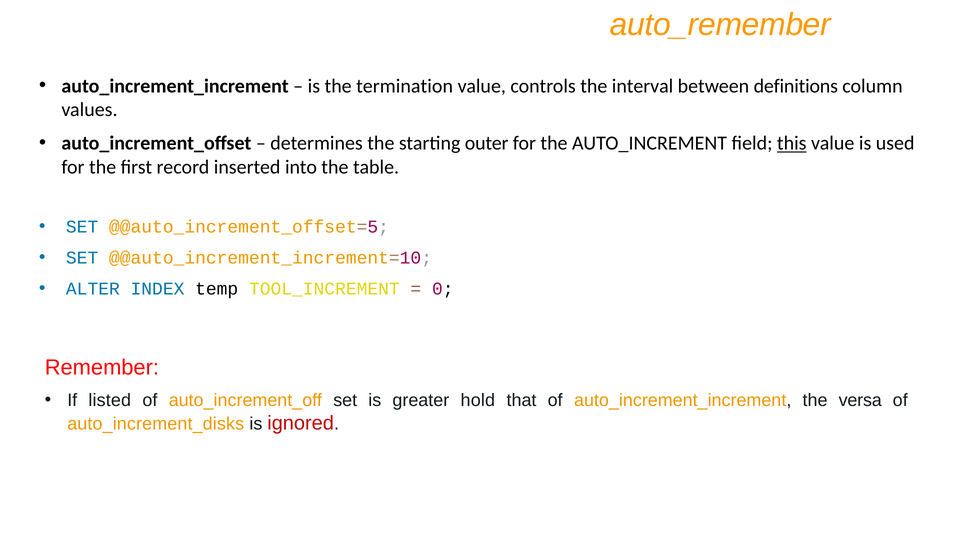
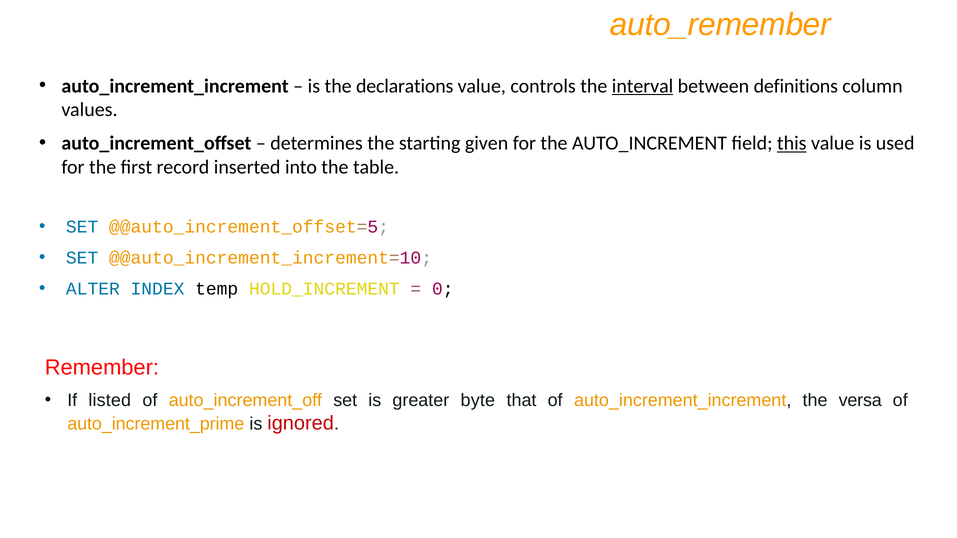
termination: termination -> declarations (405, 86)
interval underline: none -> present (643, 86)
outer: outer -> given (487, 143)
TOOL_INCREMENT: TOOL_INCREMENT -> HOLD_INCREMENT (324, 289)
hold: hold -> byte (478, 401)
auto_increment_disks: auto_increment_disks -> auto_increment_prime (156, 424)
